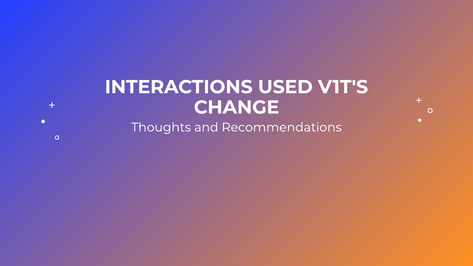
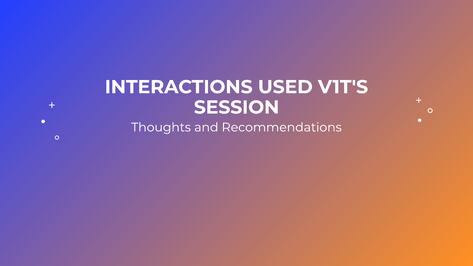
CHANGE: CHANGE -> SESSION (237, 107)
